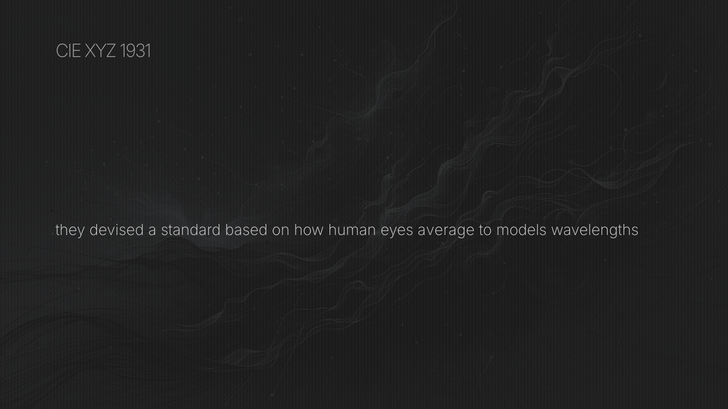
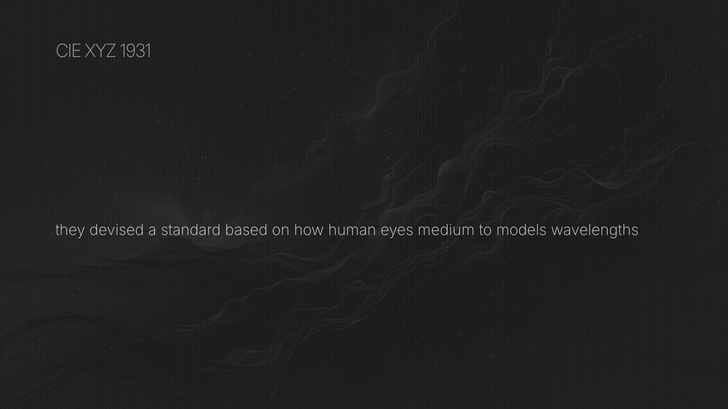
average: average -> medium (446, 231)
